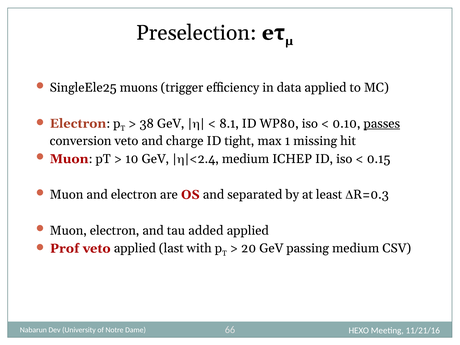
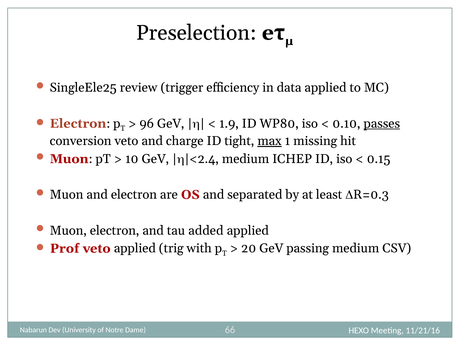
muons: muons -> review (139, 88)
38: 38 -> 96 (147, 123)
8.1: 8.1 -> 1.9 (229, 123)
max underline: none -> present (270, 141)
last: last -> trig (171, 248)
